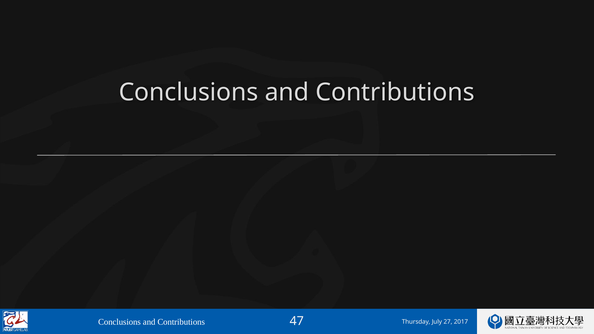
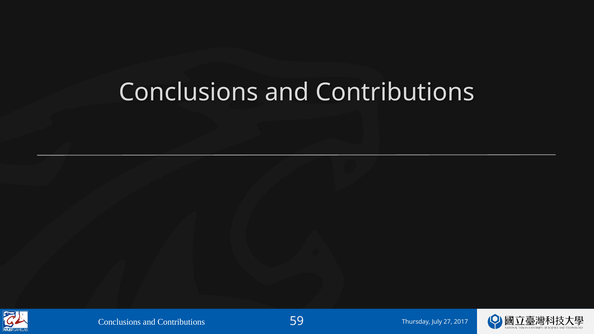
47: 47 -> 59 (297, 321)
